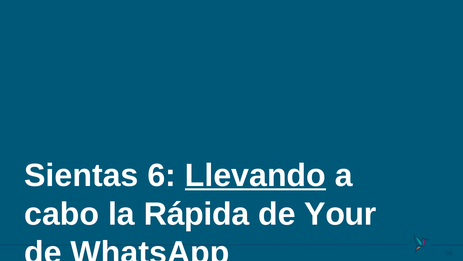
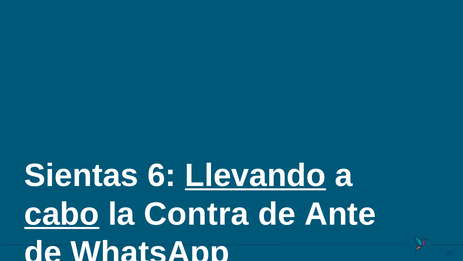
cabo underline: none -> present (62, 214)
Rápida: Rápida -> Contra (196, 214)
Your: Your -> Ante (340, 214)
